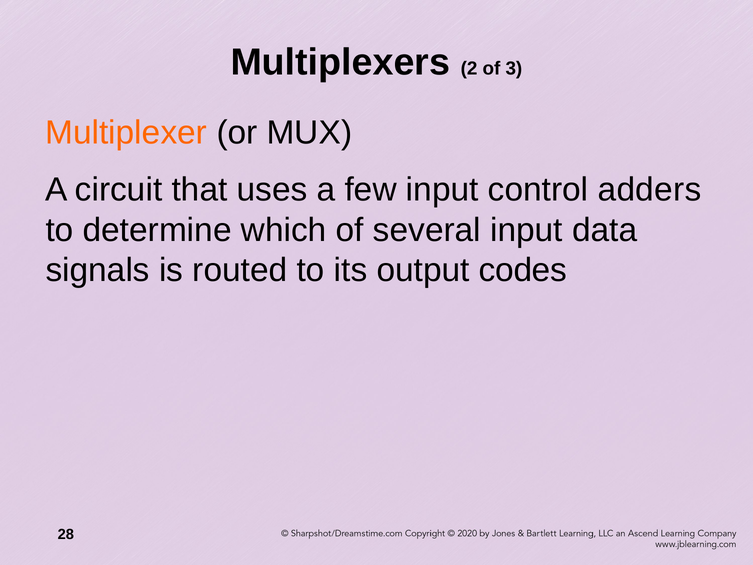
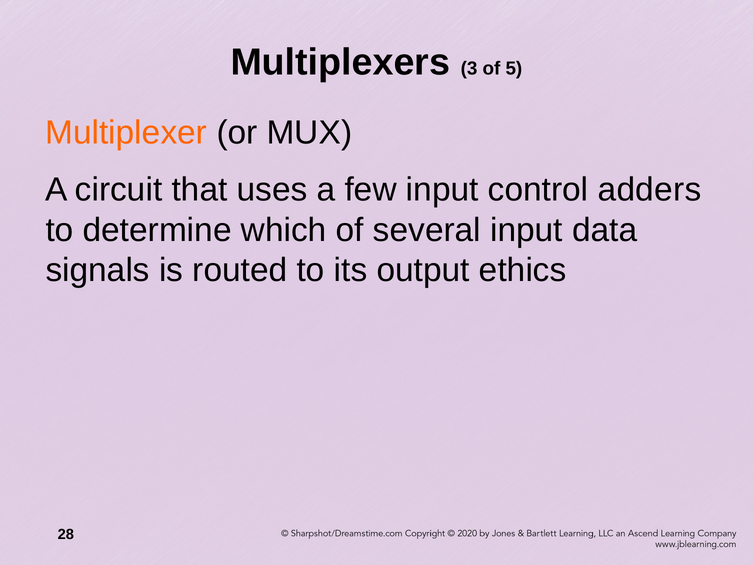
2: 2 -> 3 (469, 68)
3: 3 -> 5 (514, 68)
codes: codes -> ethics (523, 270)
